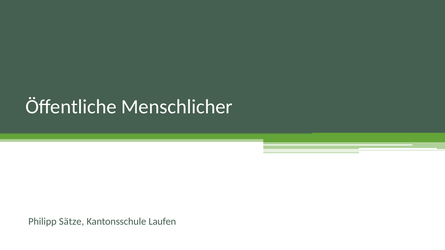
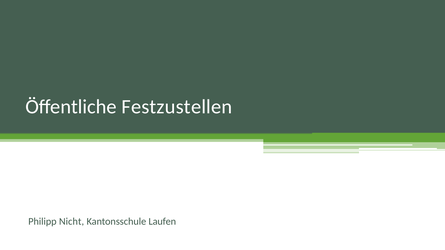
Menschlicher: Menschlicher -> Festzustellen (177, 107)
Sätze: Sätze -> Nicht (72, 222)
